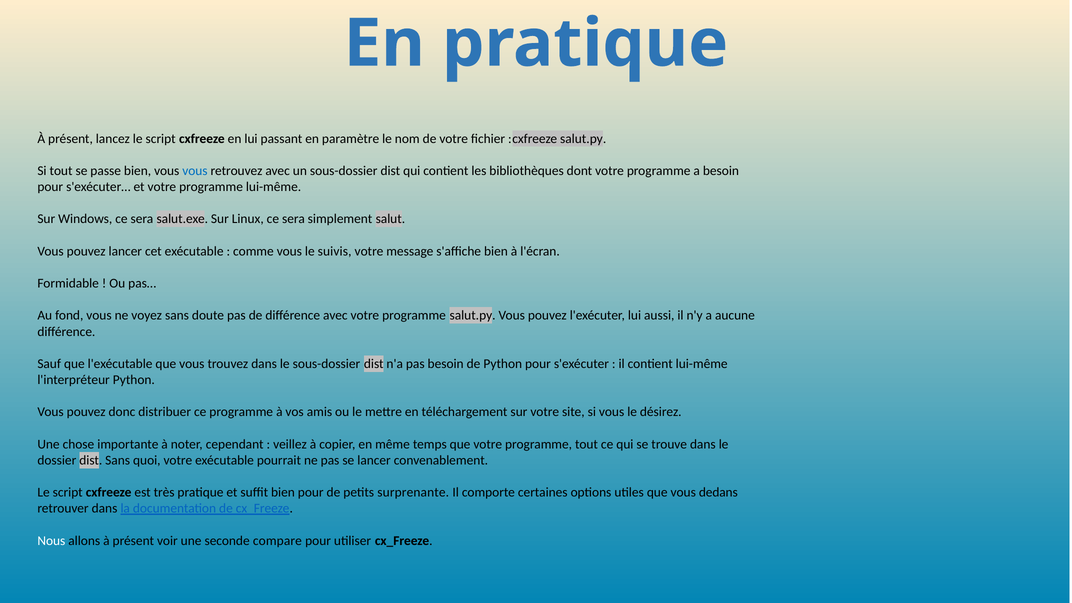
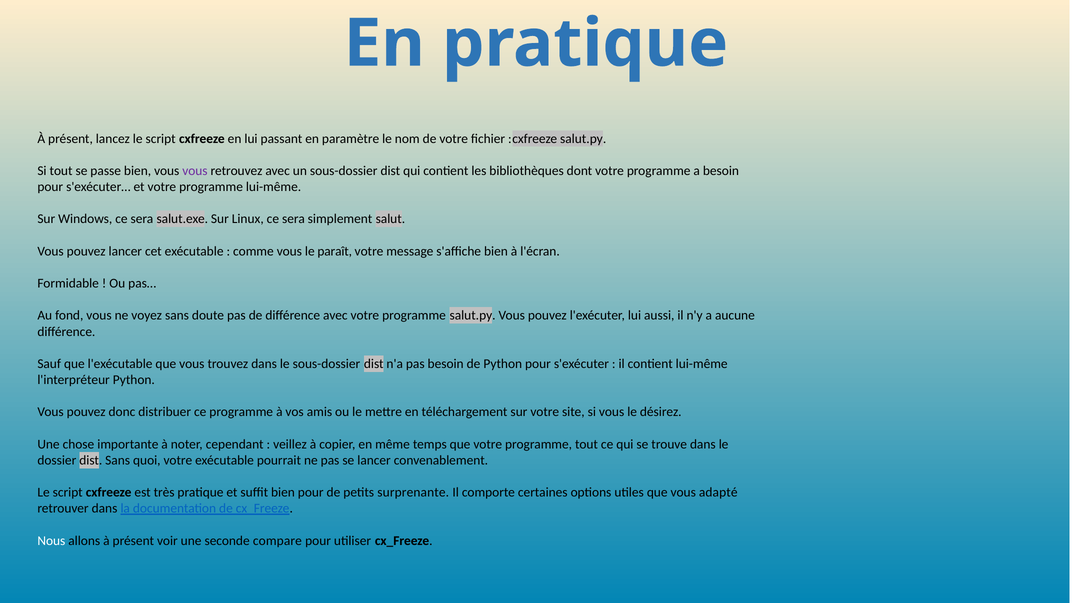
vous colour: blue -> purple (195, 171)
suivis: suivis -> paraît (335, 251)
dedans: dedans -> adapté (718, 492)
